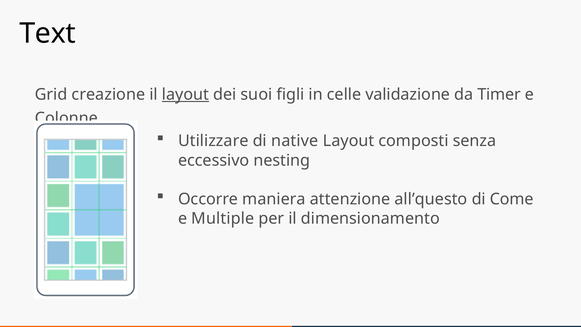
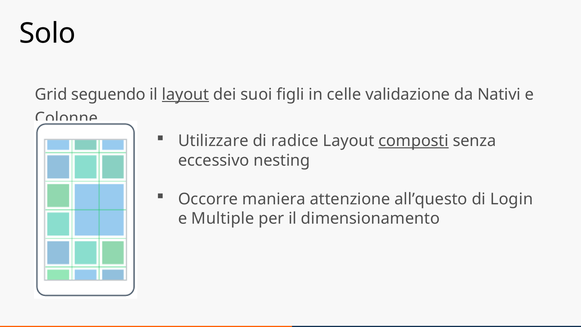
Text: Text -> Solo (48, 33)
creazione: creazione -> seguendo (108, 95)
Timer: Timer -> Nativi (499, 95)
native: native -> radice (295, 141)
composti underline: none -> present (414, 141)
Come: Come -> Login (512, 199)
